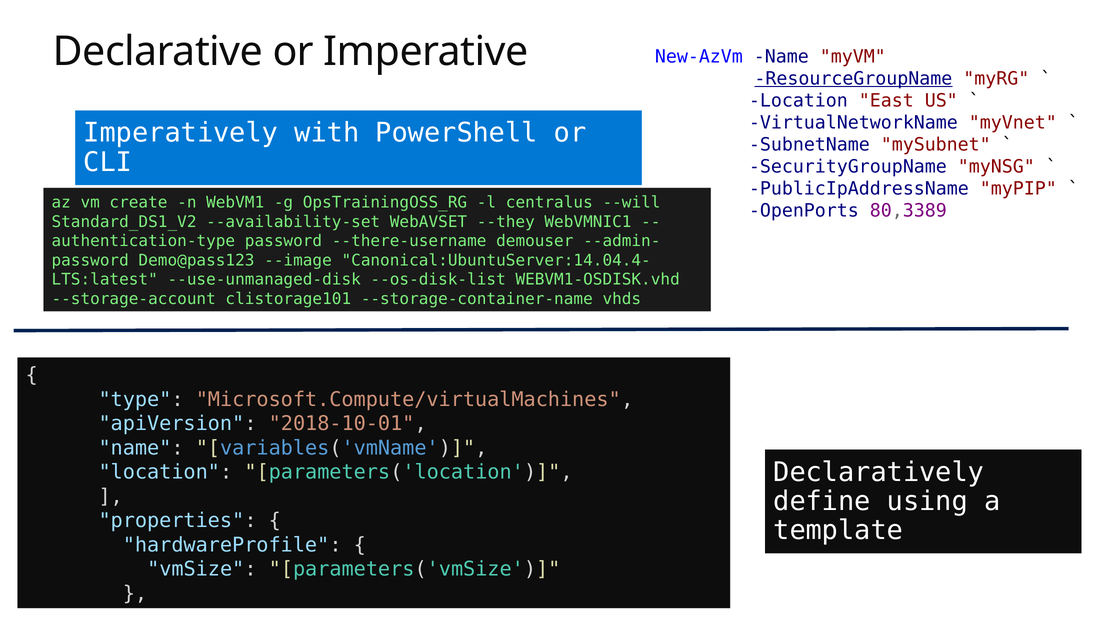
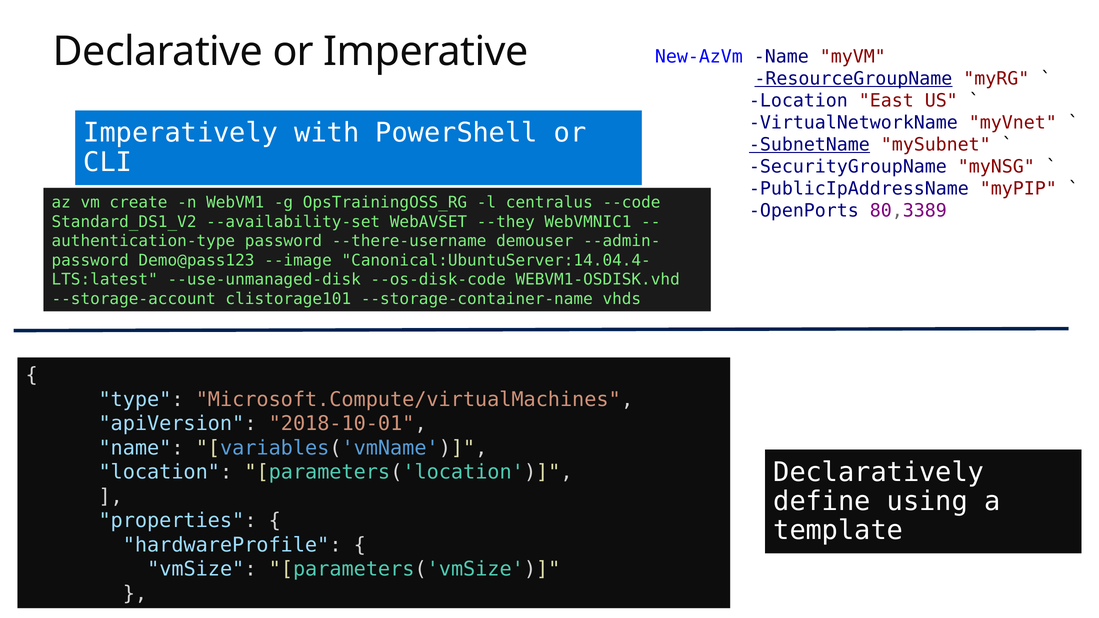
SubnetName underline: none -> present (809, 145)
--will: --will -> --code (631, 203)
--os-disk-list: --os-disk-list -> --os-disk-code (438, 280)
